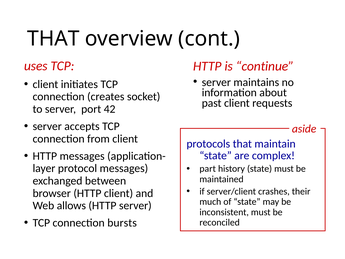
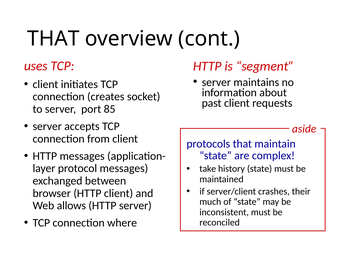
continue: continue -> segment (265, 66)
42: 42 -> 85 (110, 109)
part: part -> take (208, 169)
bursts: bursts -> where (122, 223)
